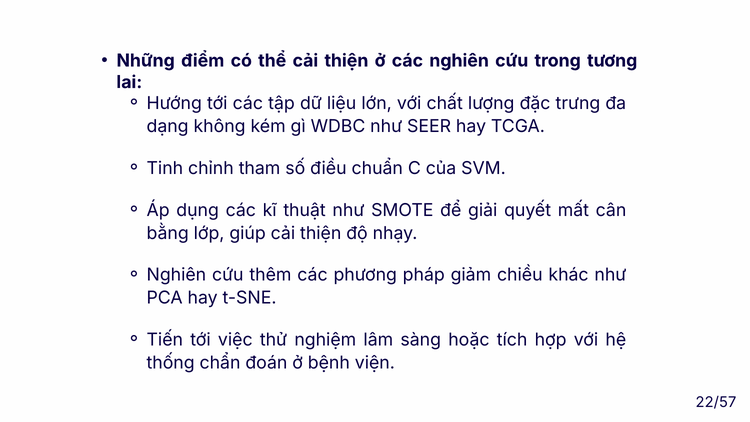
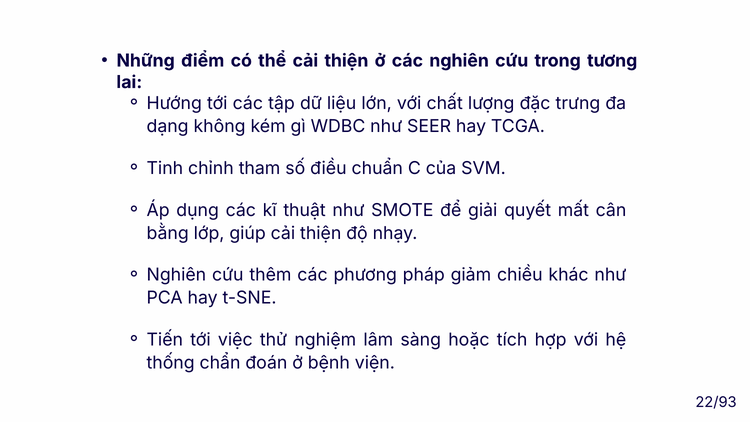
22/57: 22/57 -> 22/93 (716, 402)
